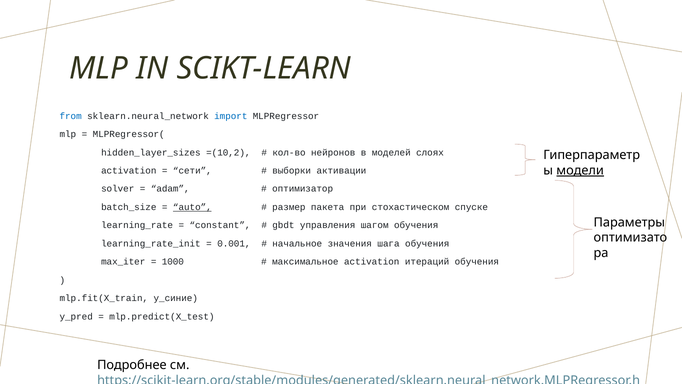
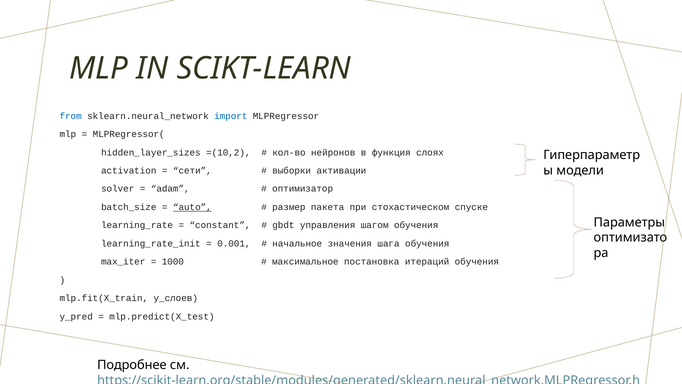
моделей: моделей -> функция (391, 152)
модели underline: present -> none (580, 170)
максимальное activation: activation -> постановка (372, 262)
y_синие: y_синие -> y_слоев (176, 298)
